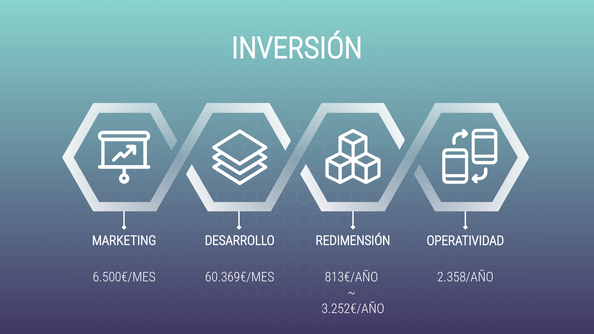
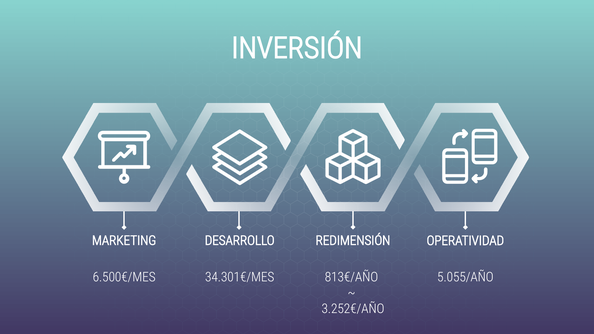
60.369€/MES: 60.369€/MES -> 34.301€/MES (240, 277)
2.358/AÑO: 2.358/AÑO -> 5.055/AÑO (465, 277)
